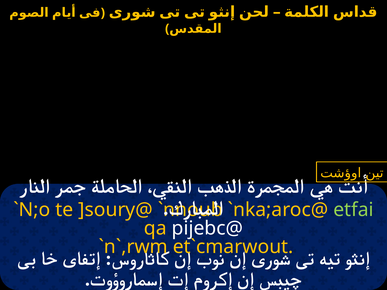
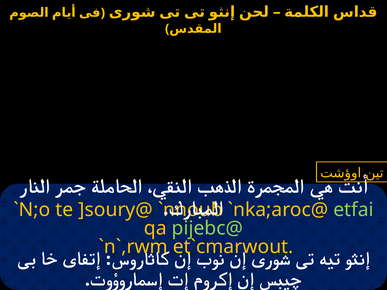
pijebc@ colour: white -> light green (207, 228)
